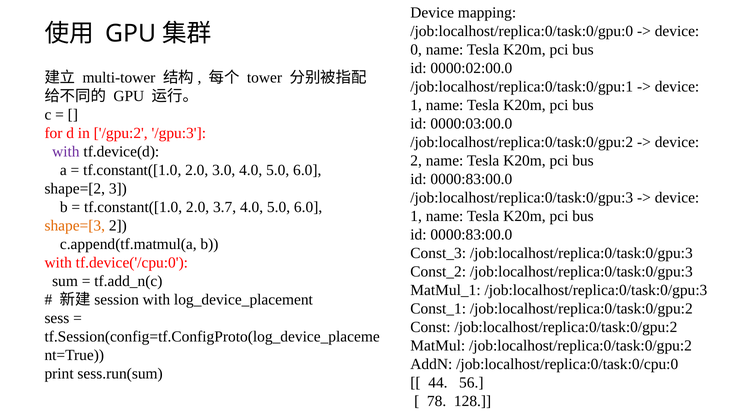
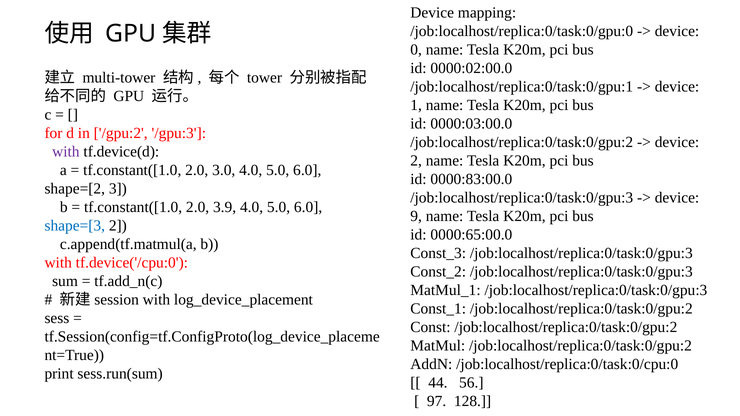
3.7: 3.7 -> 3.9 (225, 207)
1: 1 -> 9 (416, 216)
shape=[3 colour: orange -> blue (75, 226)
0000:83:00.0: 0000:83:00.0 -> 0000:65:00.0 (471, 235)
78: 78 -> 97 (437, 401)
